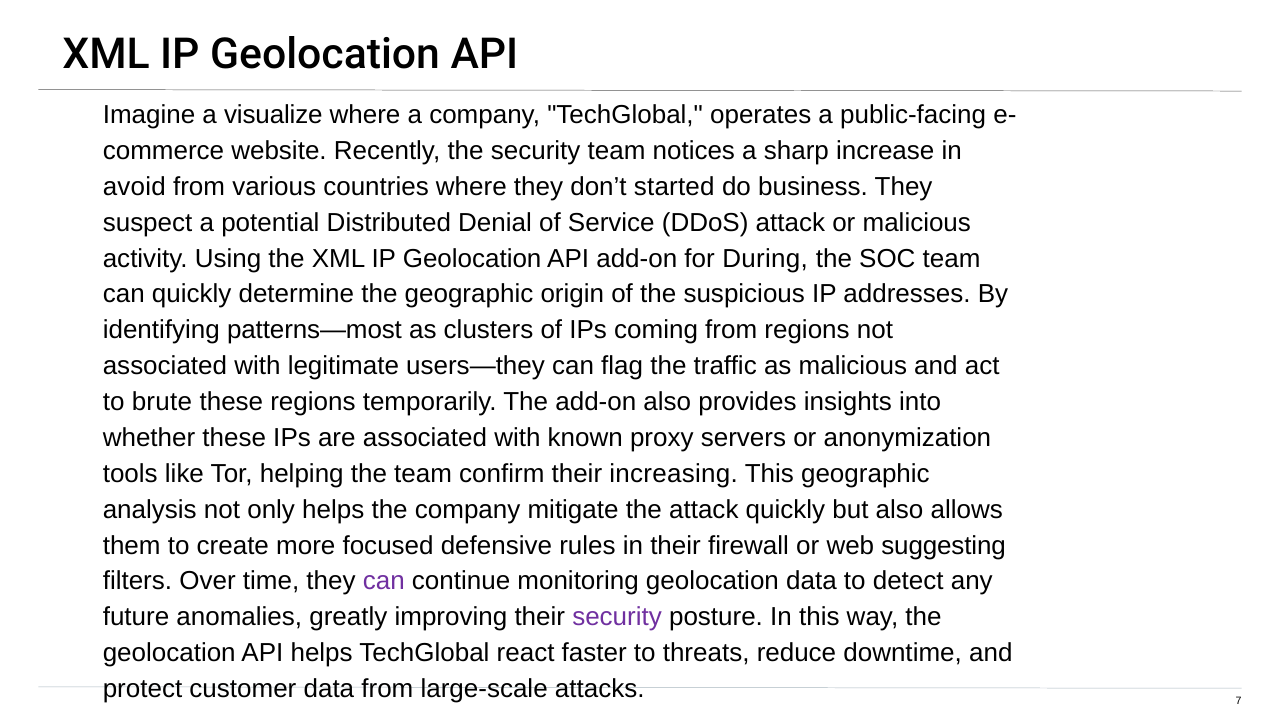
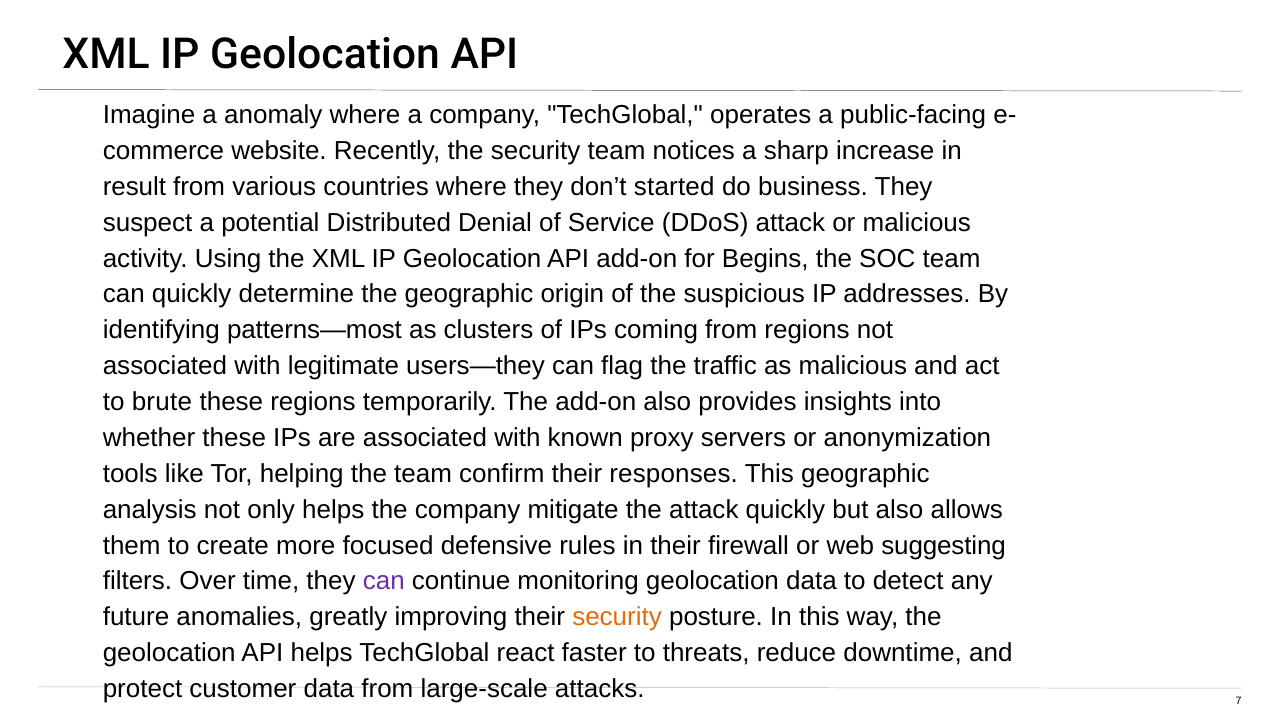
visualize: visualize -> anomaly (273, 115)
avoid: avoid -> result (134, 187)
During: During -> Begins (765, 259)
increasing: increasing -> responses (674, 474)
security colour: purple -> orange (617, 617)
